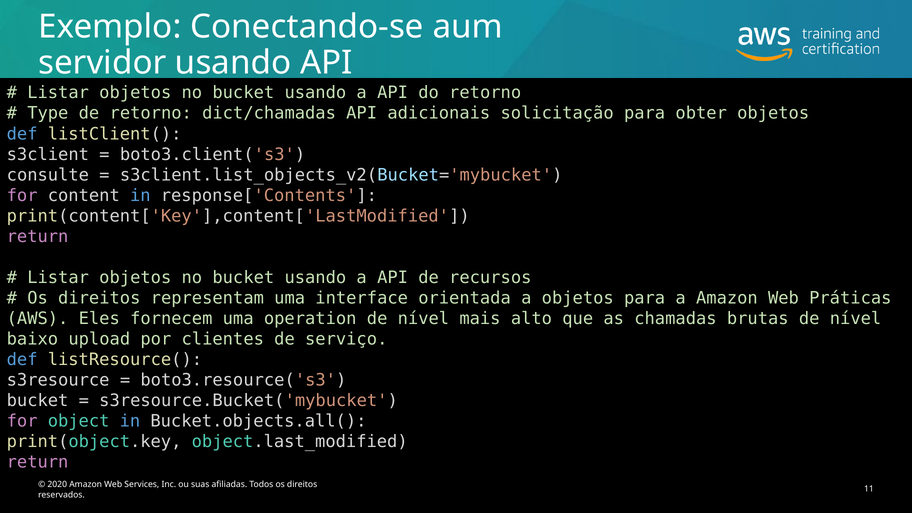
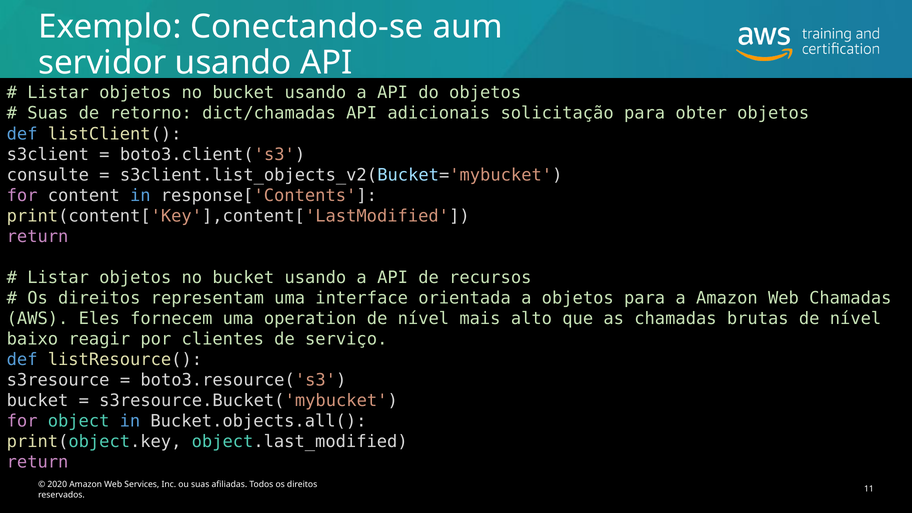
do retorno: retorno -> objetos (485, 93)
Type: Type -> Suas (48, 113)
Web Práticas: Práticas -> Chamadas (850, 298)
upload: upload -> reagir (99, 339)
